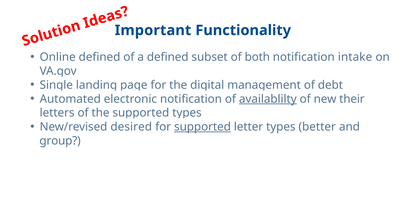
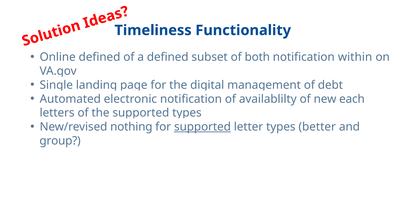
Important: Important -> Timeliness (153, 30)
intake: intake -> within (355, 57)
availablilty underline: present -> none (268, 99)
their: their -> each (352, 99)
desired: desired -> nothing (131, 127)
